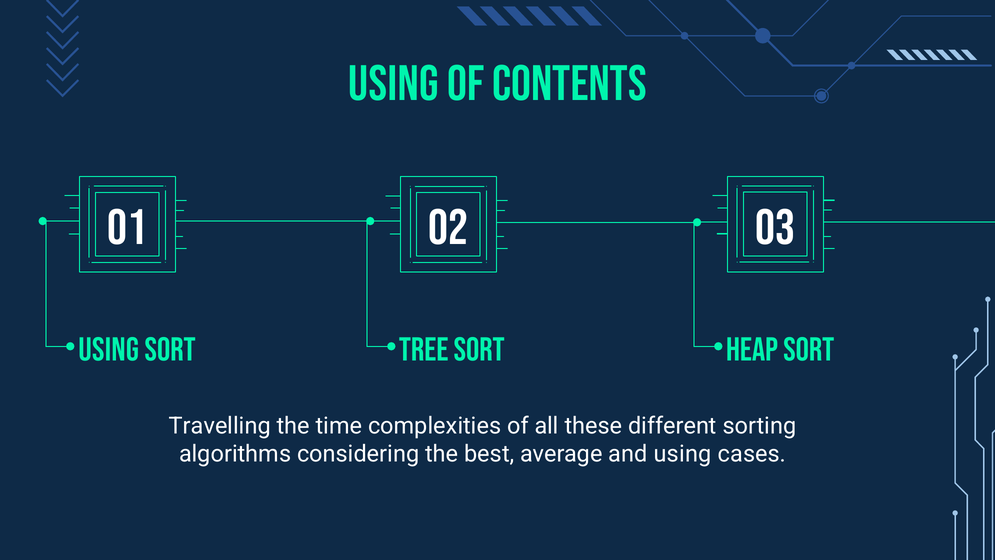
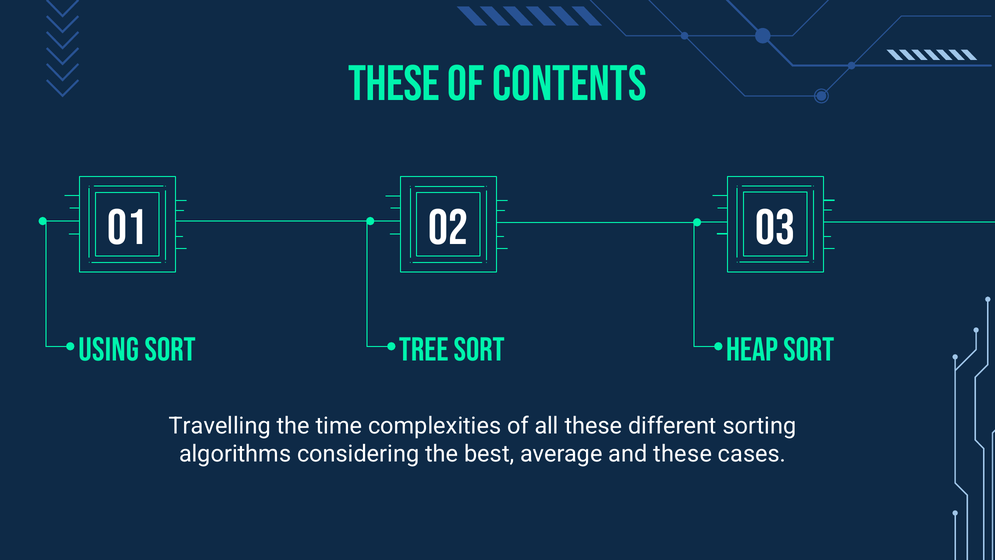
USING: USING -> THESE (394, 84)
and using: using -> these (683, 454)
